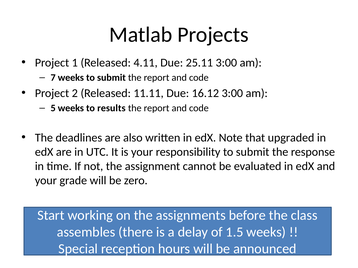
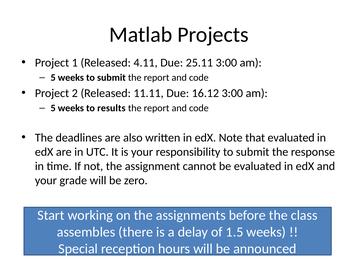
7: 7 -> 5 (53, 78)
that upgraded: upgraded -> evaluated (291, 138)
